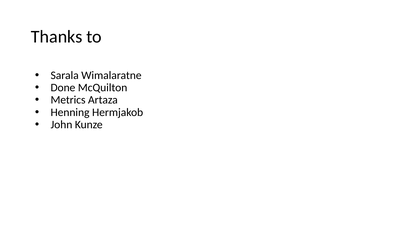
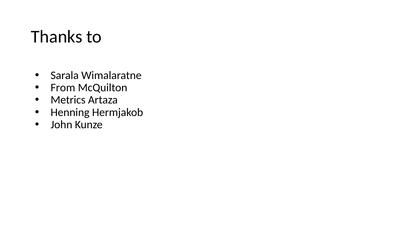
Done: Done -> From (63, 88)
